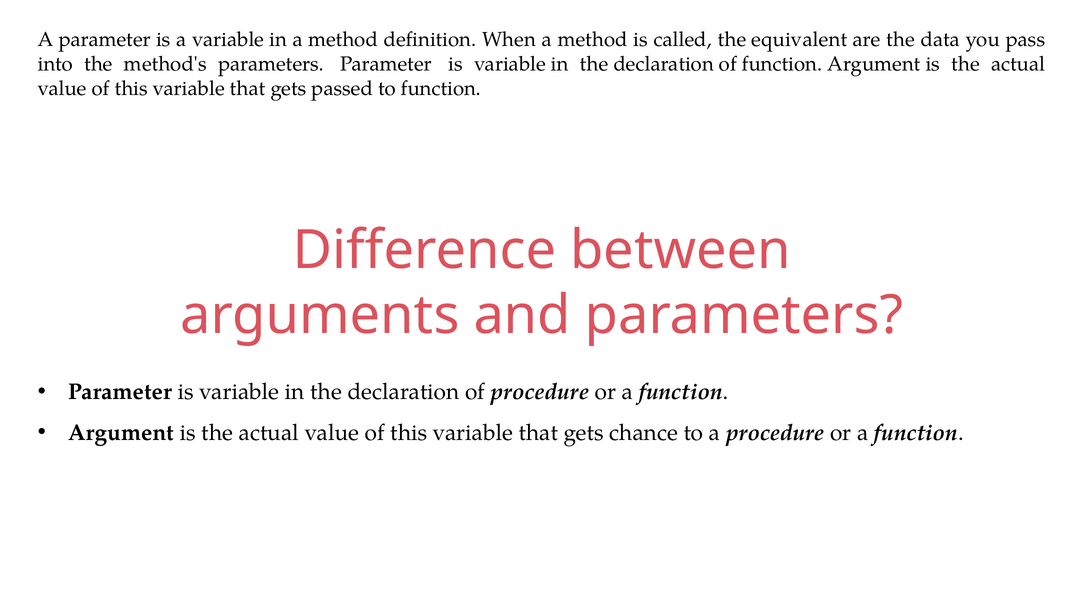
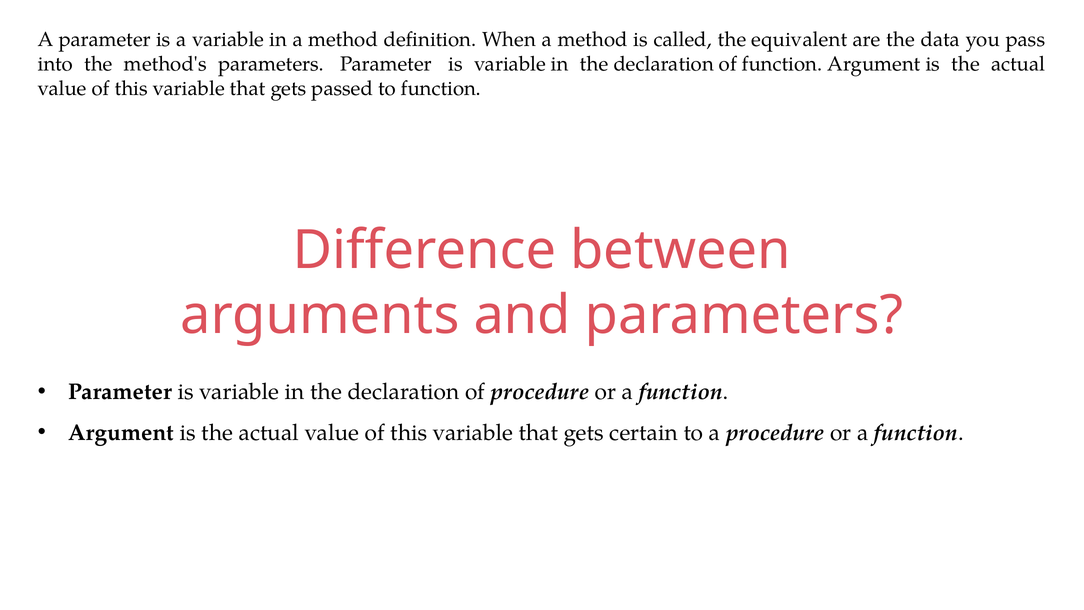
chance: chance -> certain (644, 432)
